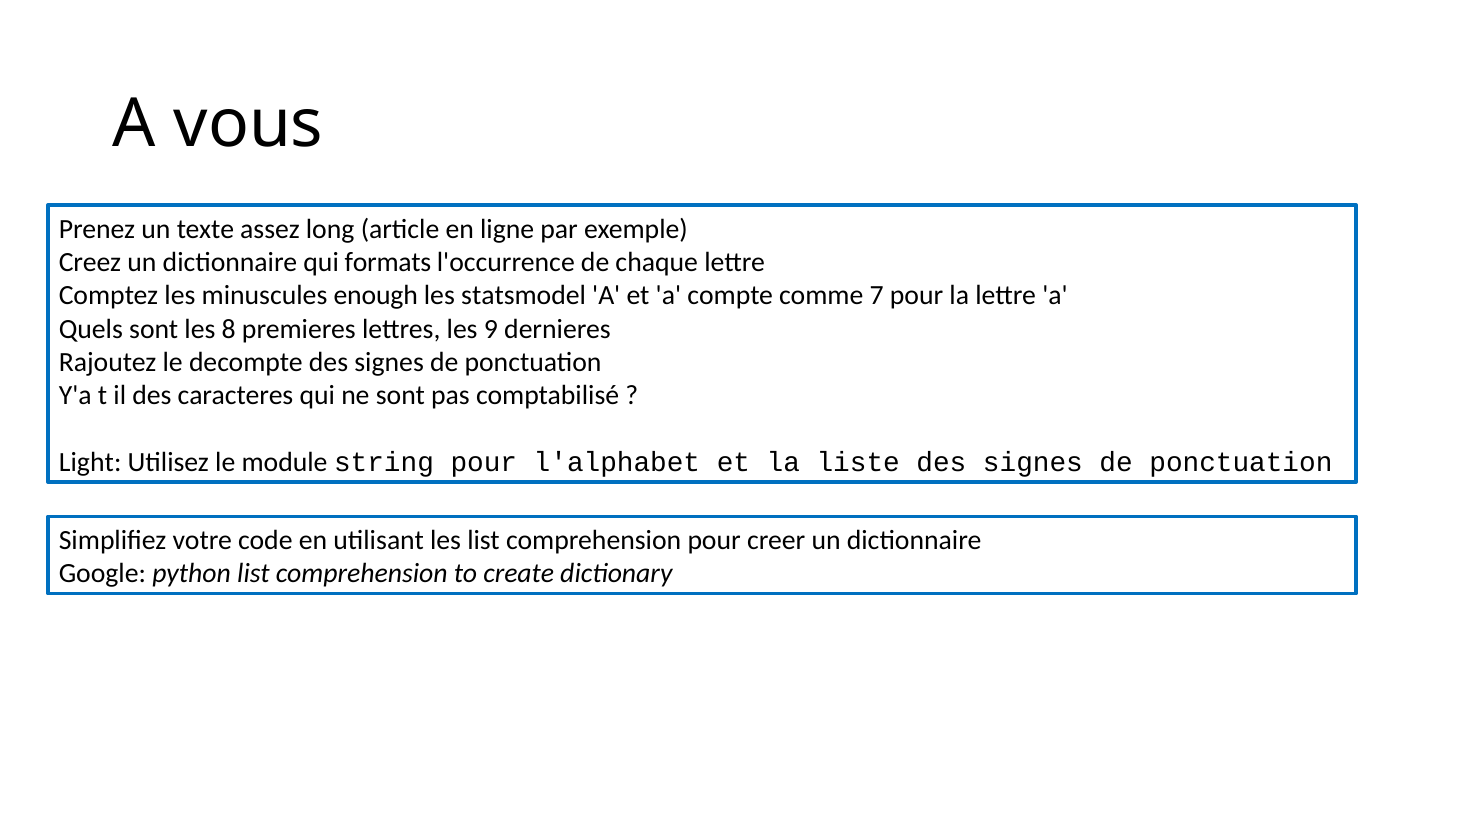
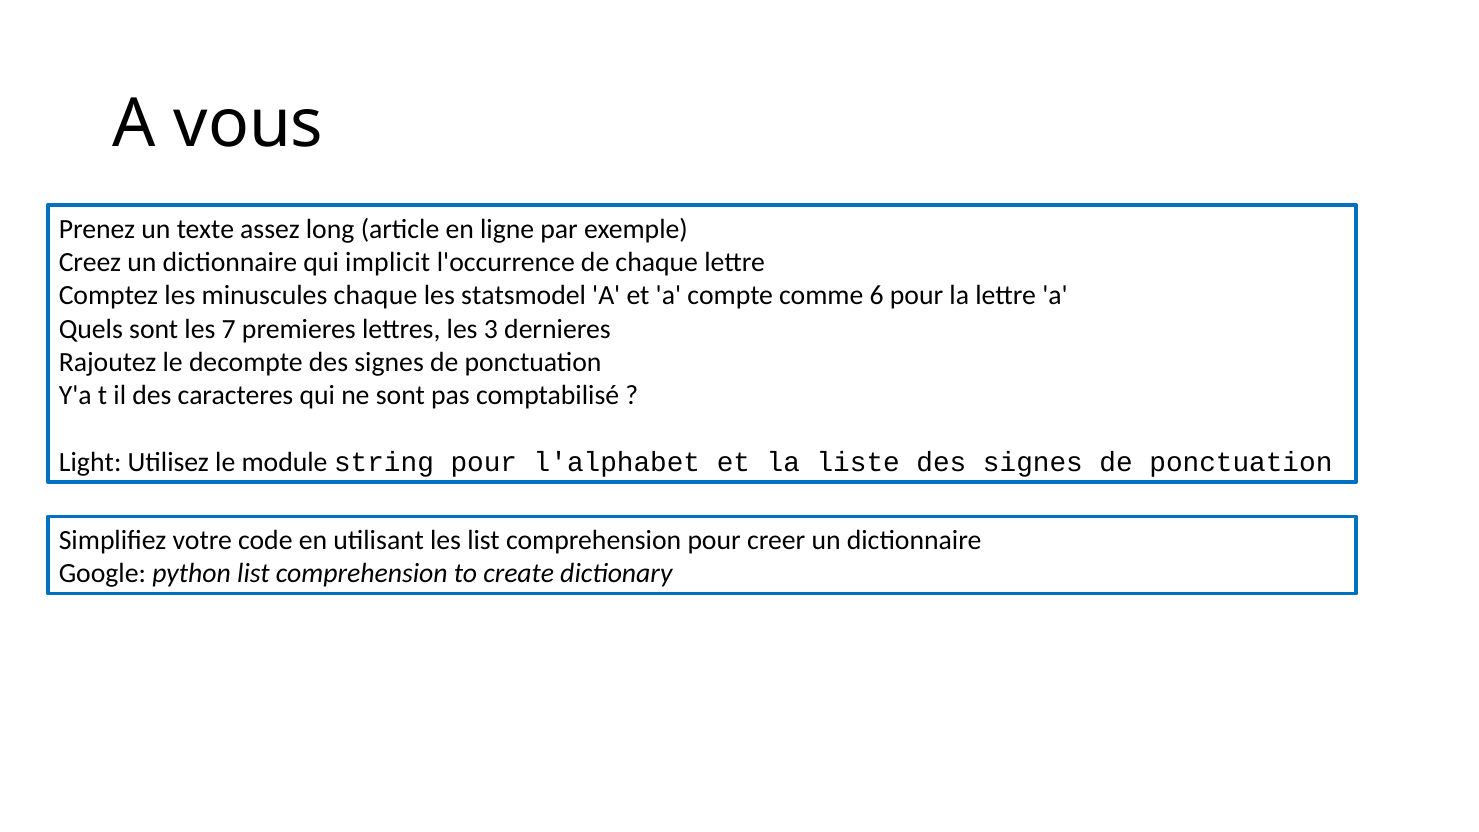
formats: formats -> implicit (388, 262)
minuscules enough: enough -> chaque (375, 296)
7: 7 -> 6 (877, 296)
8: 8 -> 7 (229, 329)
9: 9 -> 3 (491, 329)
